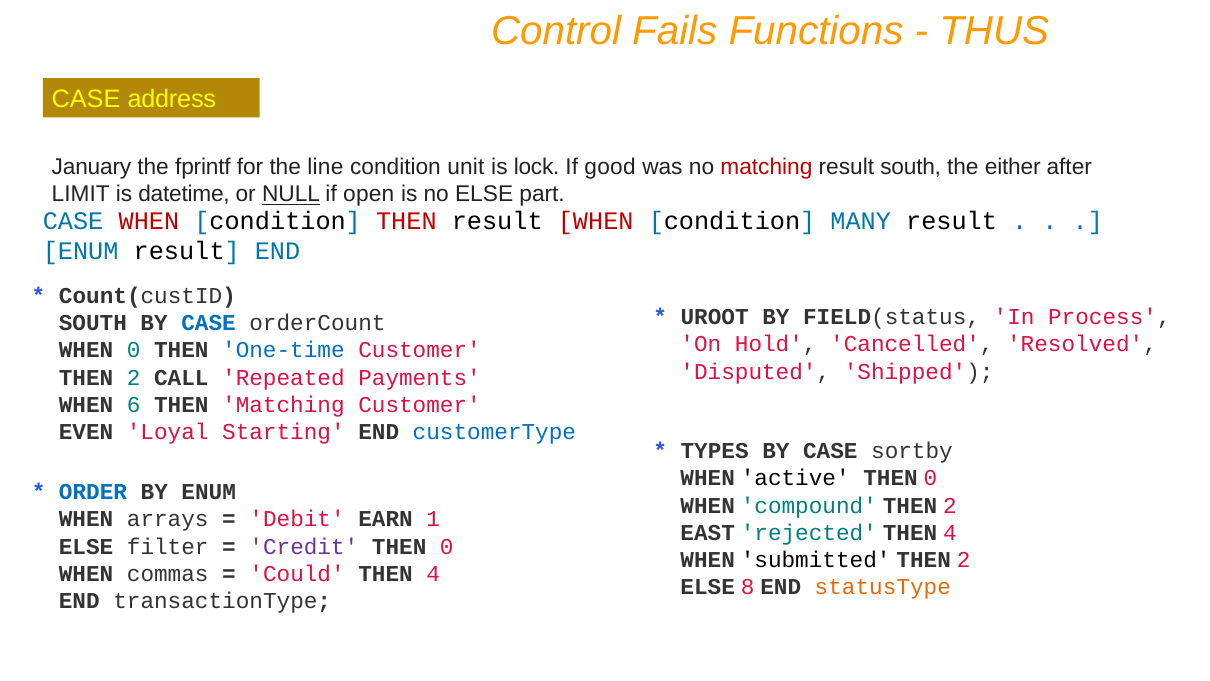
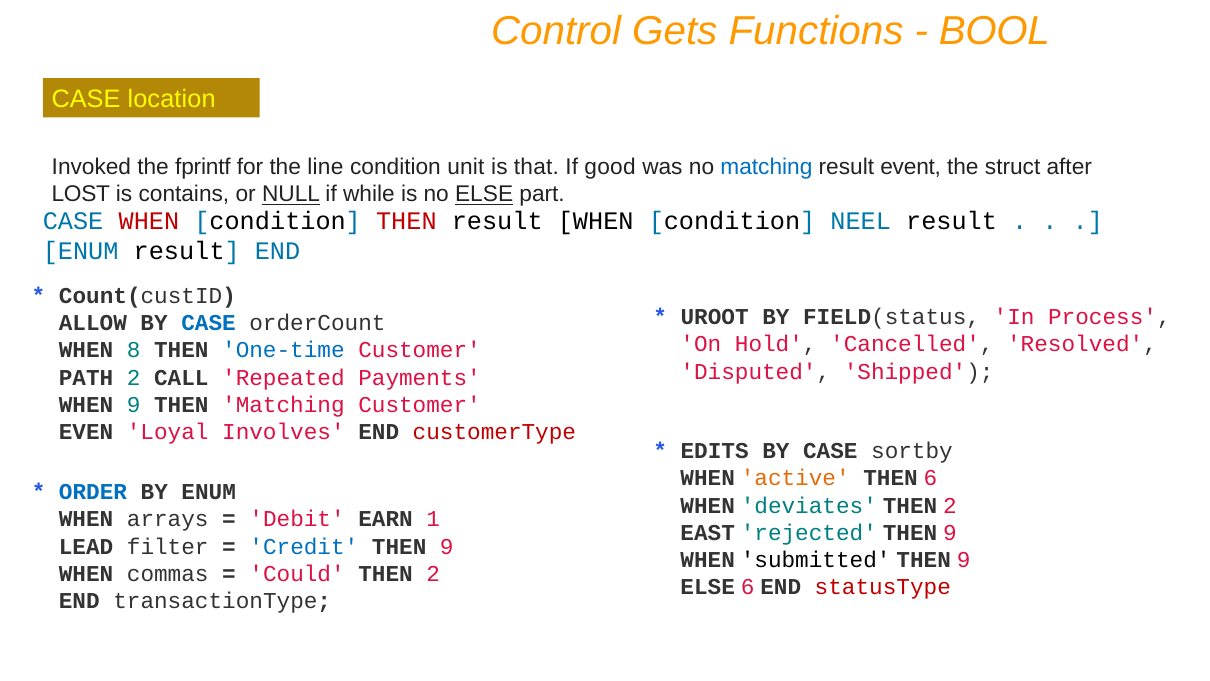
Fails: Fails -> Gets (675, 31)
THUS: THUS -> BOOL (994, 31)
address: address -> location (172, 99)
January: January -> Invoked (91, 167)
lock: lock -> that (536, 167)
matching colour: red -> blue (766, 167)
result south: south -> event (911, 167)
either: either -> struct (1013, 167)
LIMIT: LIMIT -> LOST (81, 194)
datetime: datetime -> contains (184, 194)
open: open -> while (369, 194)
ELSE underline: none -> present (484, 194)
WHEN colour: red -> black (596, 221)
MANY: MANY -> NEEL (861, 221)
SOUTH: SOUTH -> ALLOW (93, 323)
WHEN 0: 0 -> 8 (134, 350)
THEN: THEN -> PATH (86, 377)
WHEN 6: 6 -> 9 (134, 405)
Starting: Starting -> Involves (283, 432)
customerType colour: blue -> red (494, 432)
TYPES: TYPES -> EDITS (715, 451)
active colour: black -> orange (795, 478)
0: 0 -> 6 (930, 478)
compound: compound -> deviates (809, 505)
rejected THEN 4: 4 -> 9 (950, 532)
ELSE: ELSE -> LEAD (86, 546)
Credit colour: purple -> blue (304, 546)
0: 0 -> 9 (447, 546)
2: 2 -> 9 (964, 560)
4: 4 -> 2 (433, 574)
ELSE 8: 8 -> 6 (748, 587)
statusType colour: orange -> red (883, 587)
